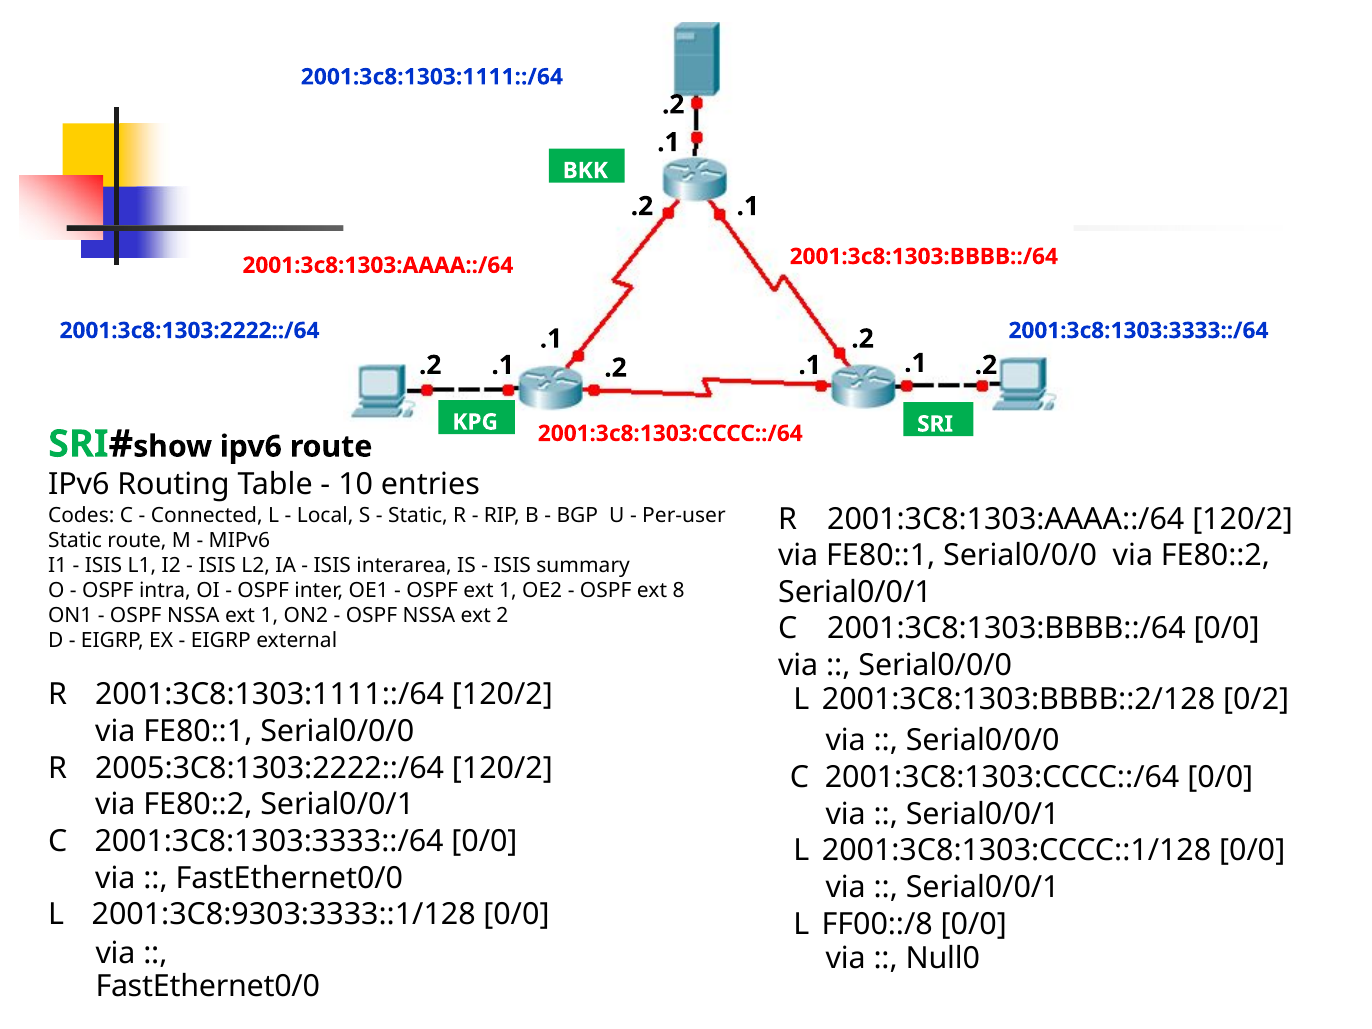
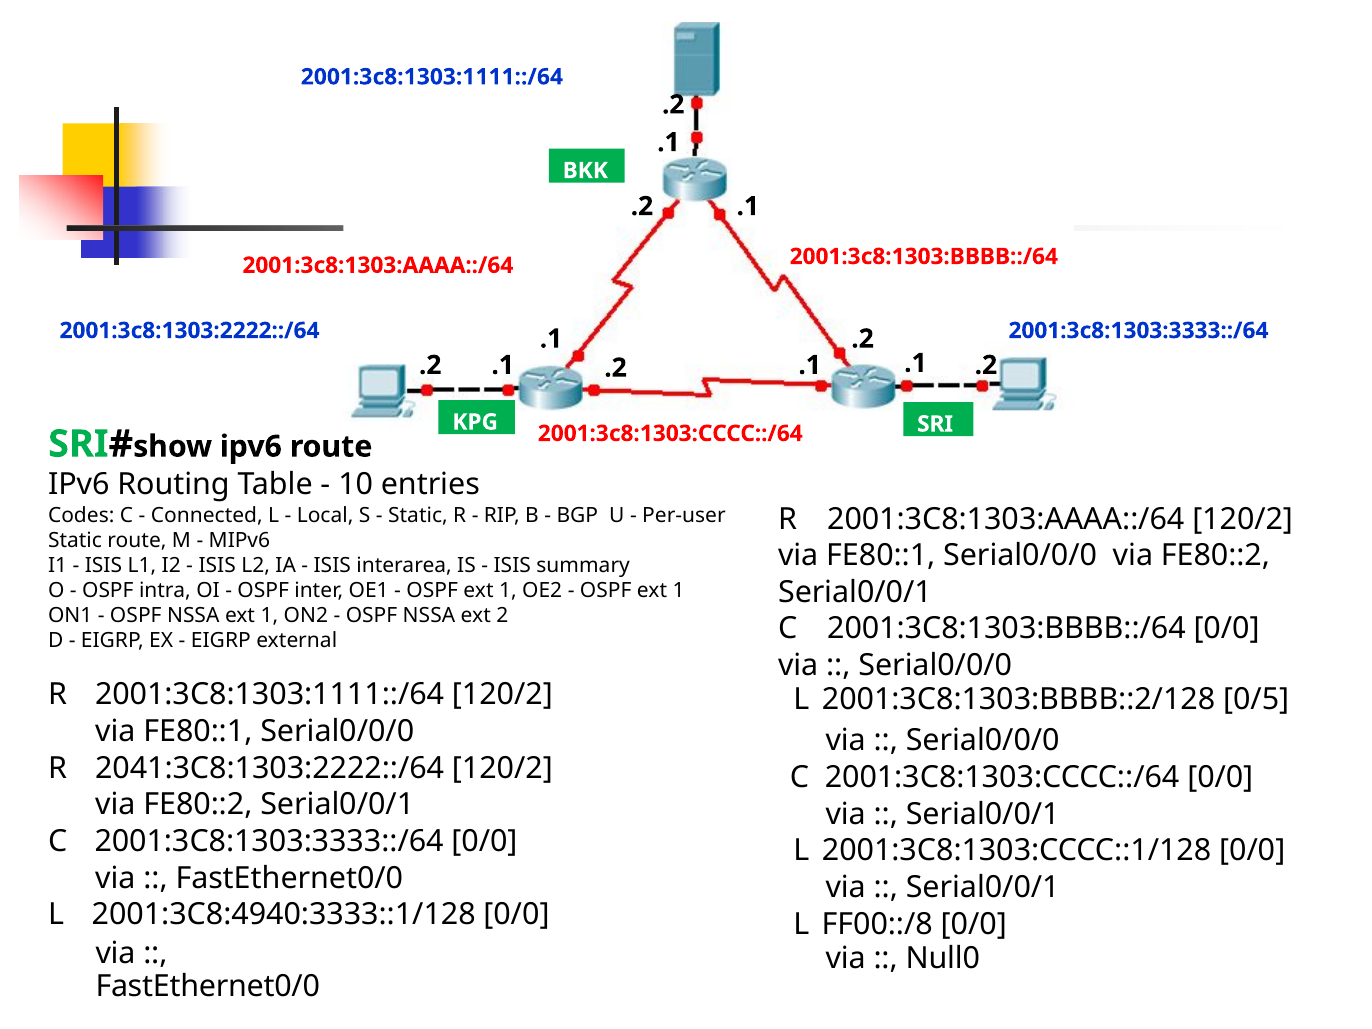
8: 8 -> 1 (679, 590)
0/2: 0/2 -> 0/5 (1256, 699)
2005:3C8:1303:2222::/64: 2005:3C8:1303:2222::/64 -> 2041:3C8:1303:2222::/64 (270, 768)
2001:3C8:9303:3333::1/128: 2001:3C8:9303:3333::1/128 -> 2001:3C8:4940:3333::1/128 (284, 915)
